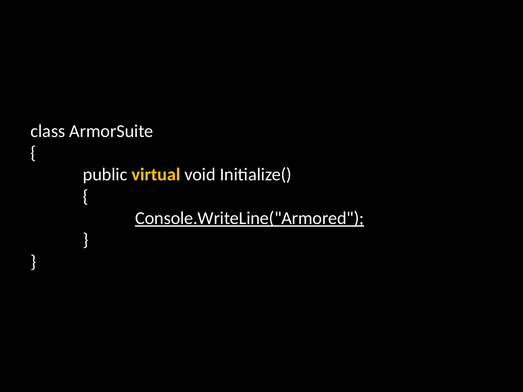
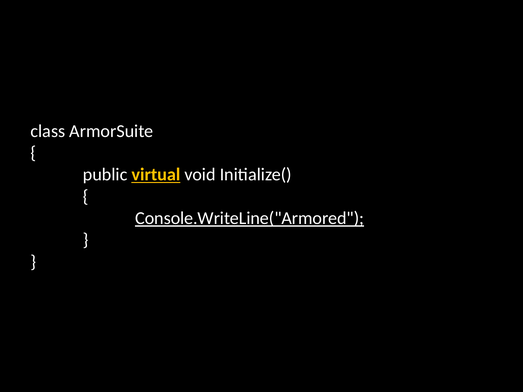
virtual underline: none -> present (156, 175)
